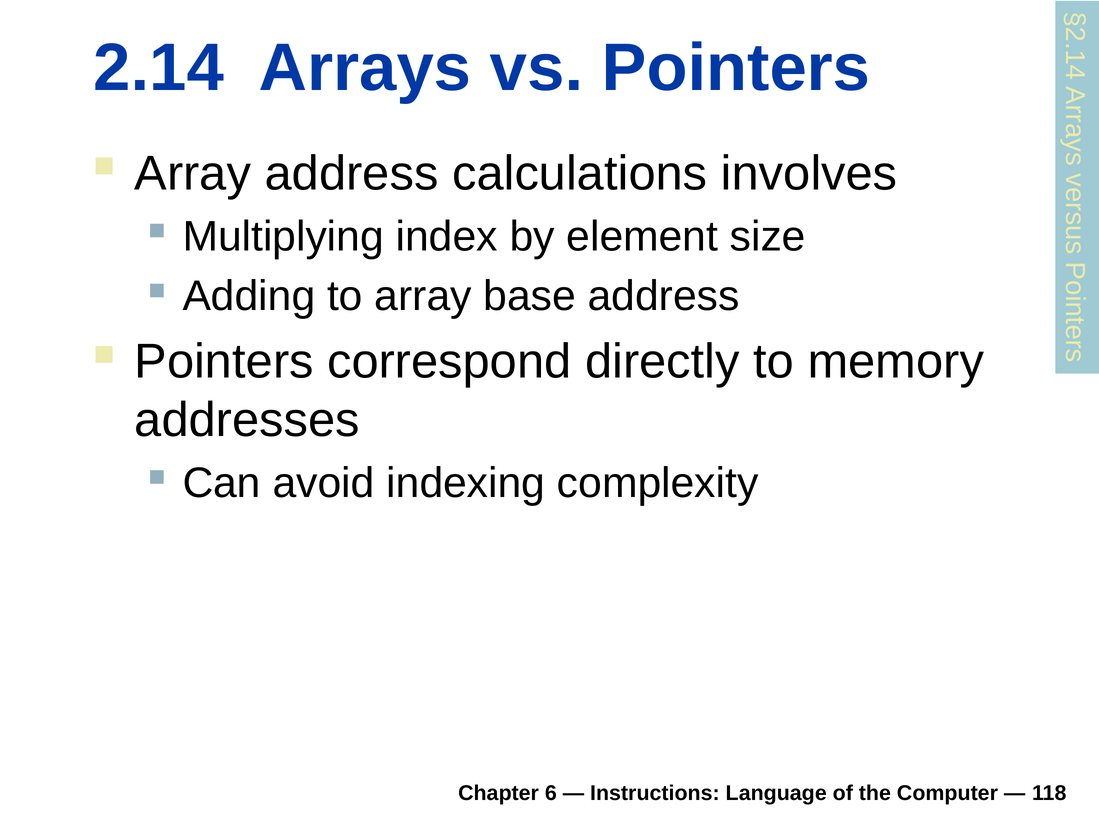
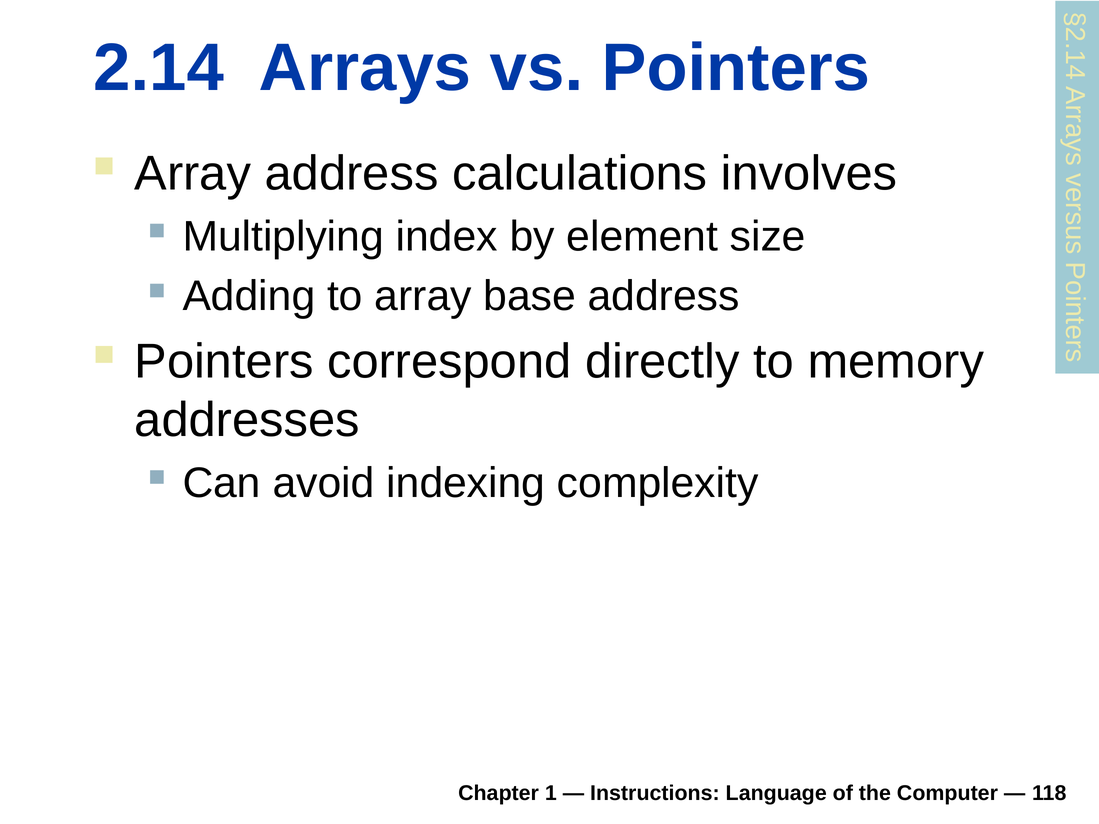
Chapter 6: 6 -> 1 (551, 793)
